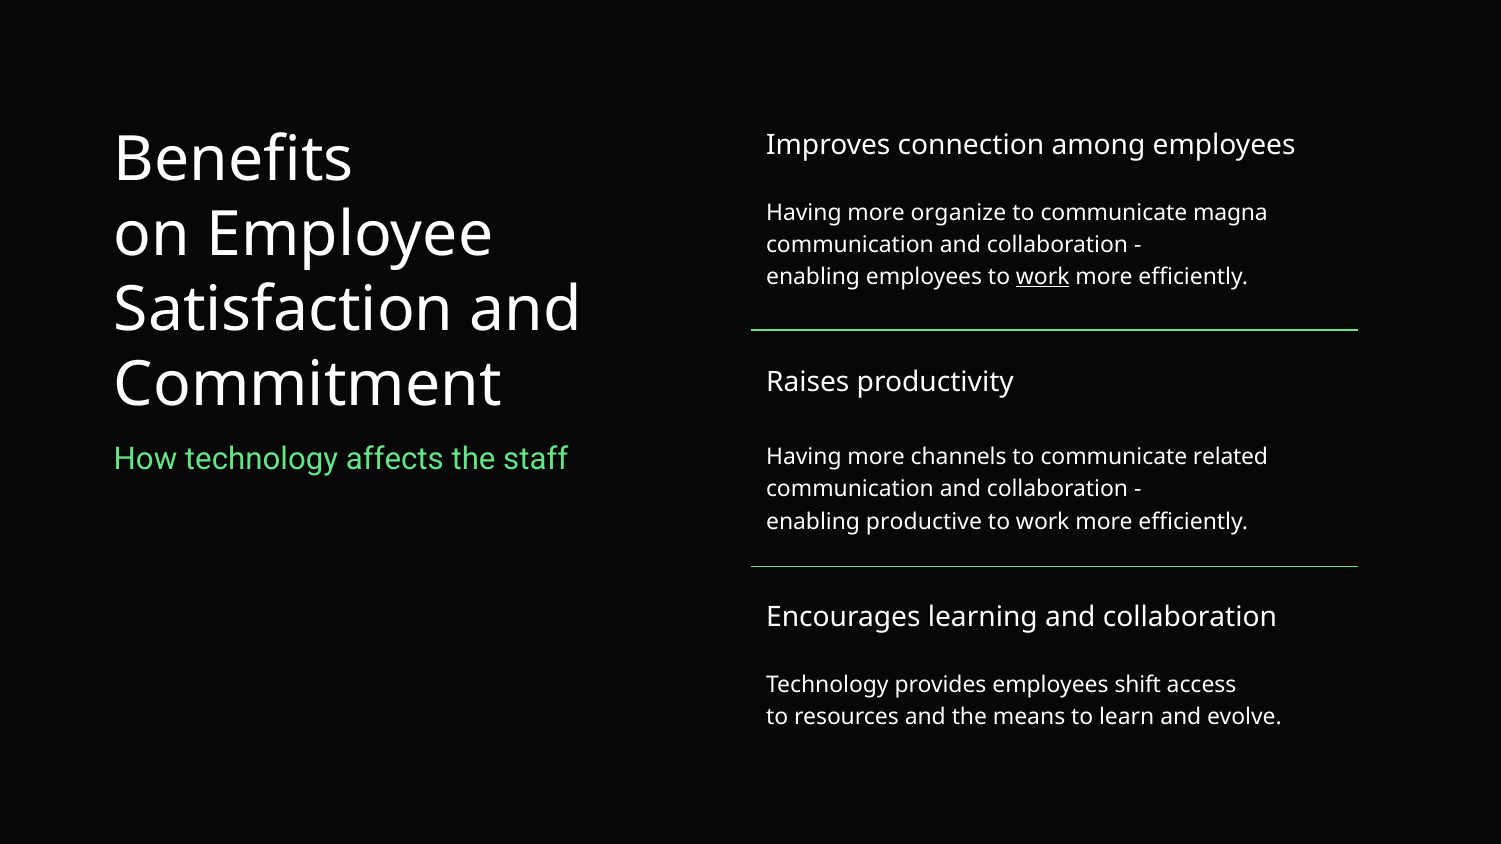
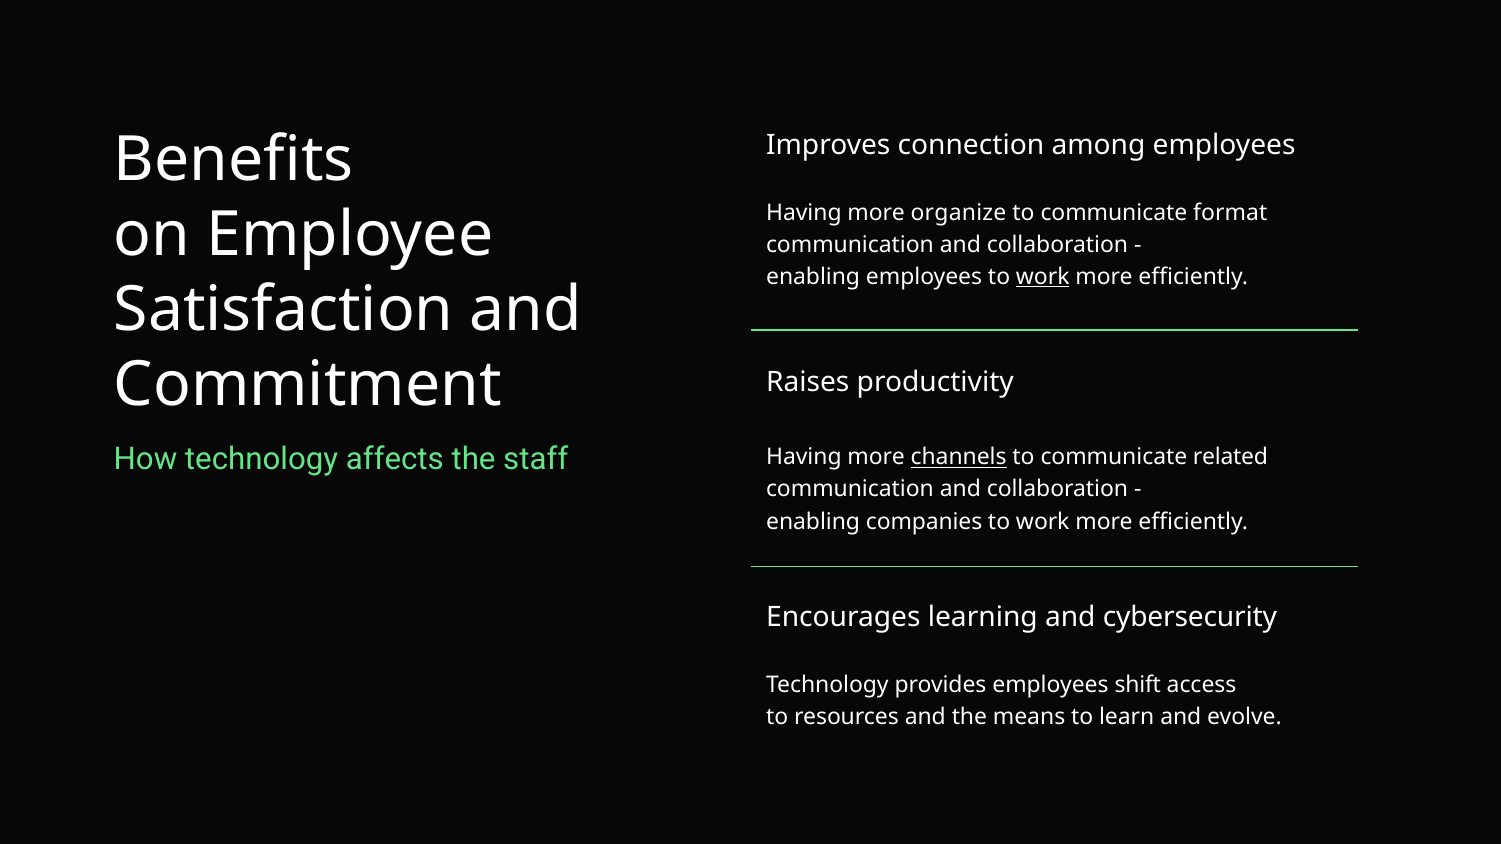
magna: magna -> format (1230, 213)
channels underline: none -> present (959, 458)
productive: productive -> companies (924, 522)
learning and collaboration: collaboration -> cybersecurity (1190, 617)
